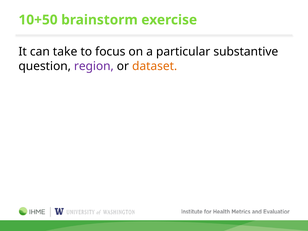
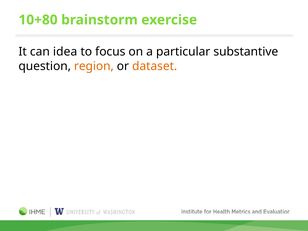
10+50: 10+50 -> 10+80 (38, 20)
take: take -> idea (65, 52)
region colour: purple -> orange (94, 66)
